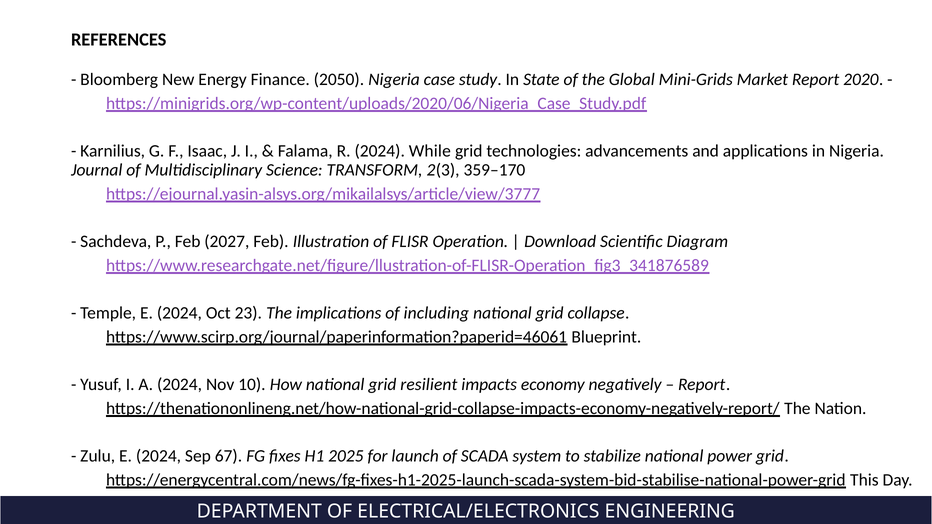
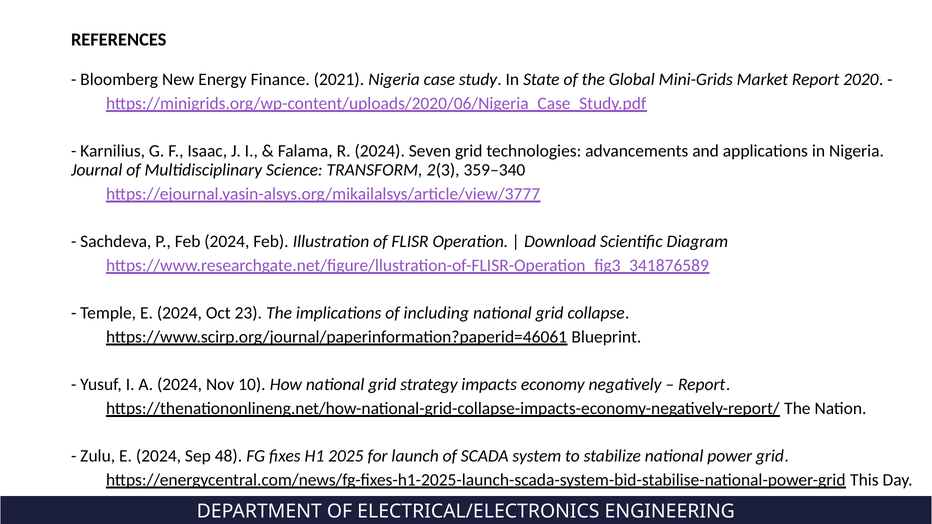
2050: 2050 -> 2021 (339, 80)
While: While -> Seven (430, 151)
359–170: 359–170 -> 359–340 (494, 170)
Feb 2027: 2027 -> 2024 (227, 241)
resilient: resilient -> strategy (429, 385)
67: 67 -> 48 (228, 456)
